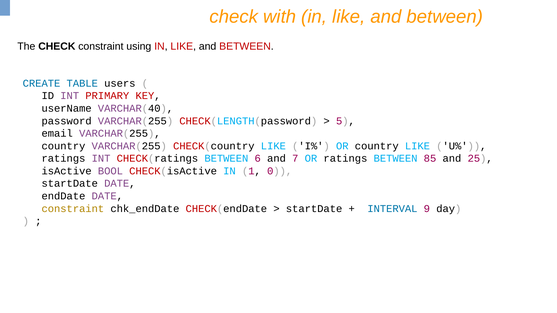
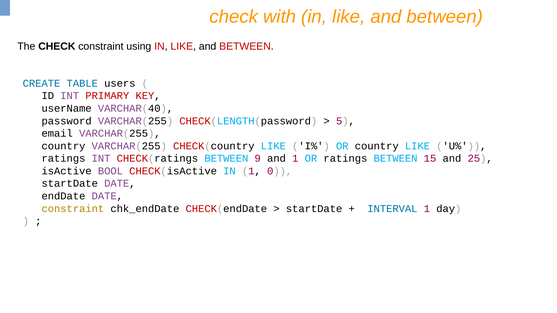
6: 6 -> 9 (258, 159)
and 7: 7 -> 1 (295, 159)
85: 85 -> 15 (430, 159)
INTERVAL 9: 9 -> 1 (427, 209)
